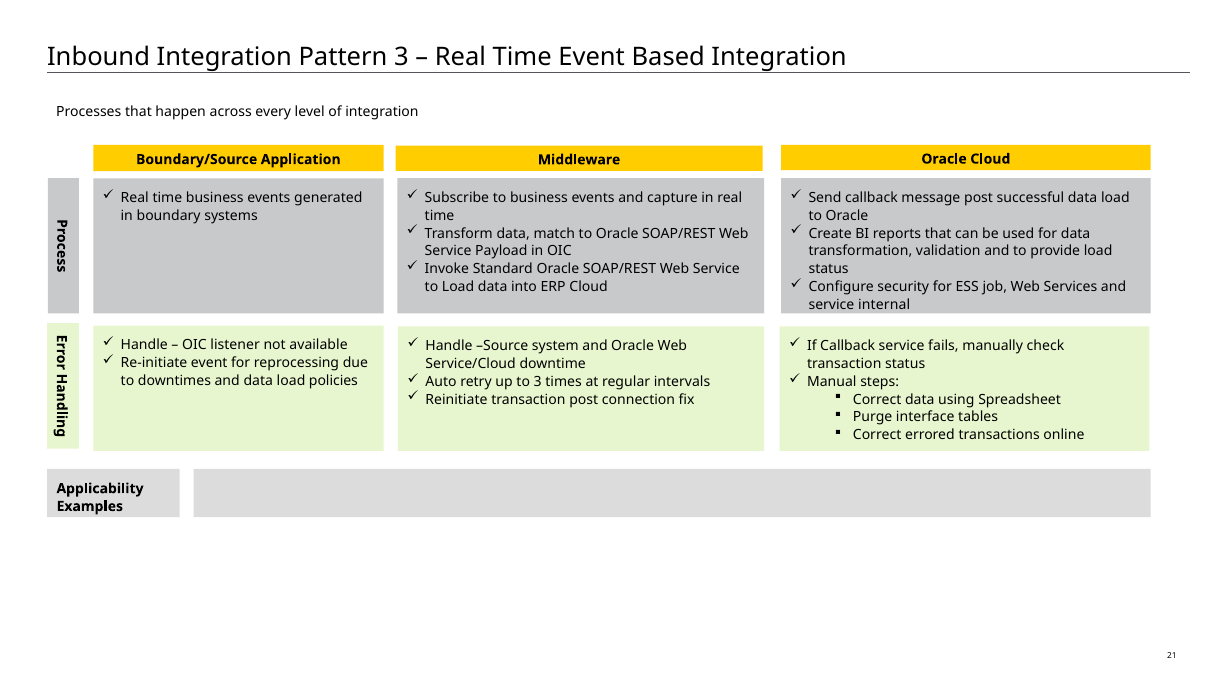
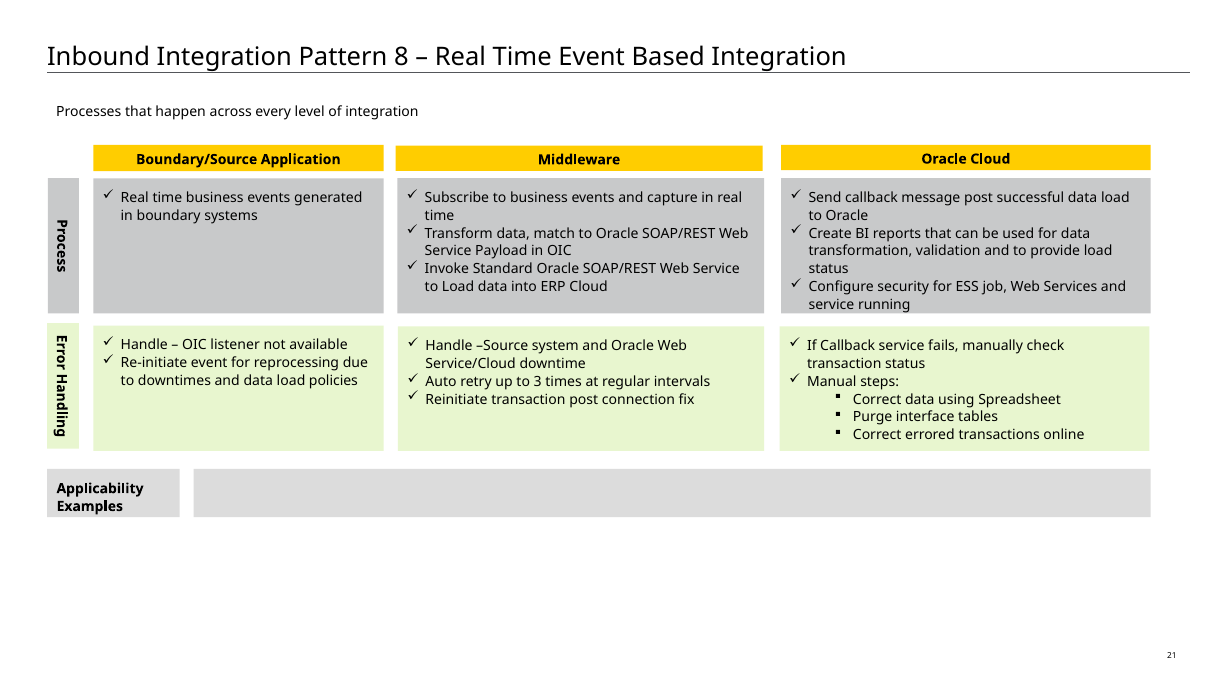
Pattern 3: 3 -> 8 (401, 58)
internal: internal -> running (884, 305)
